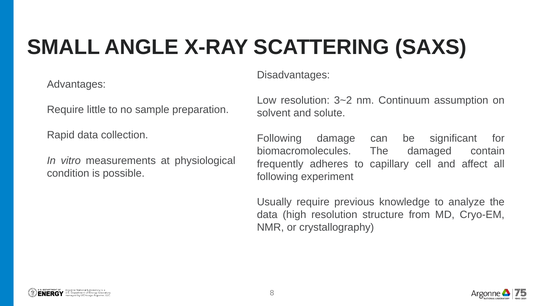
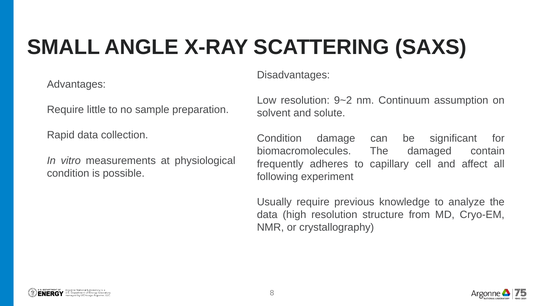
3~2: 3~2 -> 9~2 (343, 100)
Following: Following -> Condition (279, 138)
